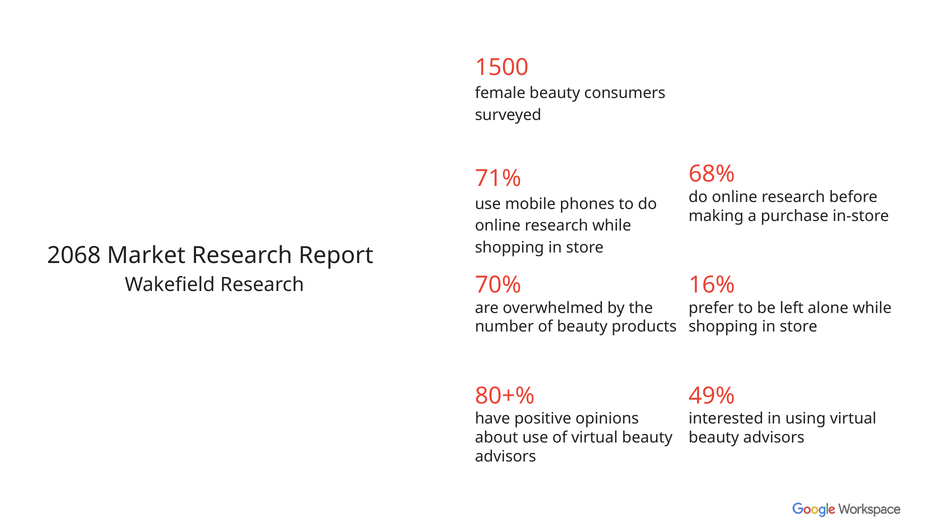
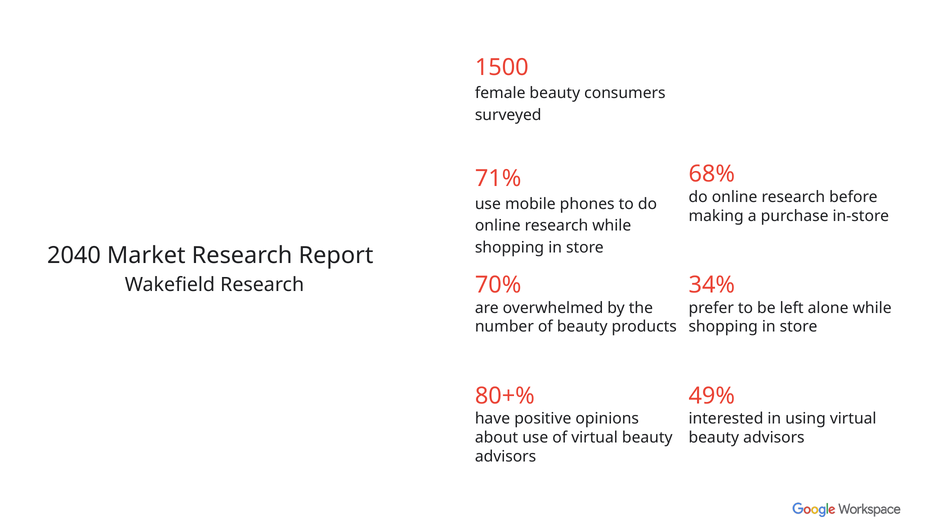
2068: 2068 -> 2040 (74, 255)
16%: 16% -> 34% (712, 285)
